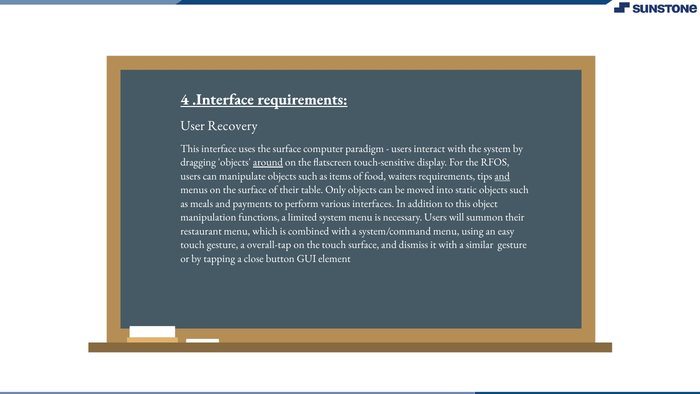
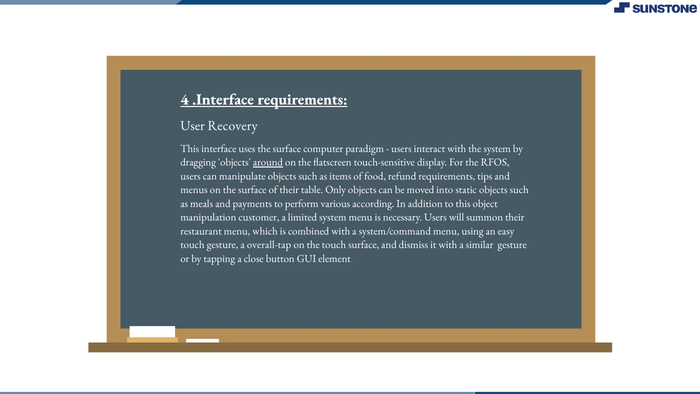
waiters: waiters -> refund (402, 176)
and underline: present -> none (502, 176)
interfaces: interfaces -> according (373, 203)
functions: functions -> customer (259, 217)
